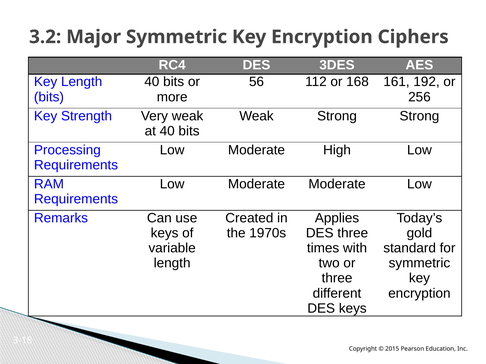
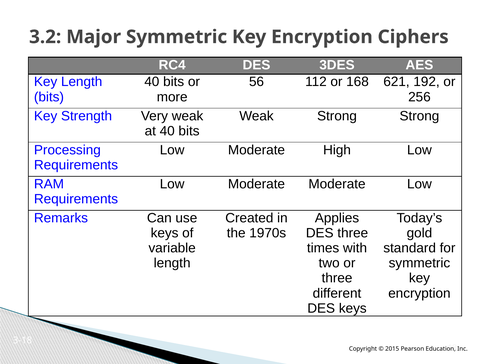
161: 161 -> 621 (397, 82)
